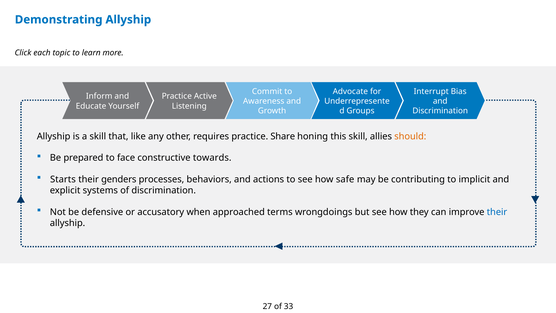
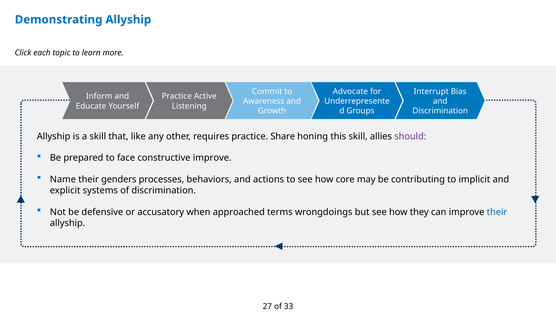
should colour: orange -> purple (410, 136)
constructive towards: towards -> improve (212, 158)
Starts: Starts -> Name (63, 179)
safe: safe -> core (345, 179)
